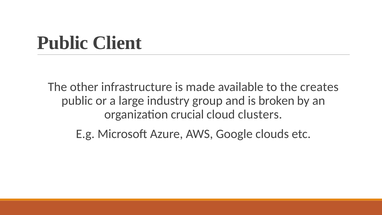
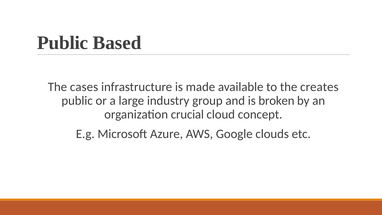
Client: Client -> Based (117, 43)
other: other -> cases (84, 87)
clusters: clusters -> concept (260, 114)
